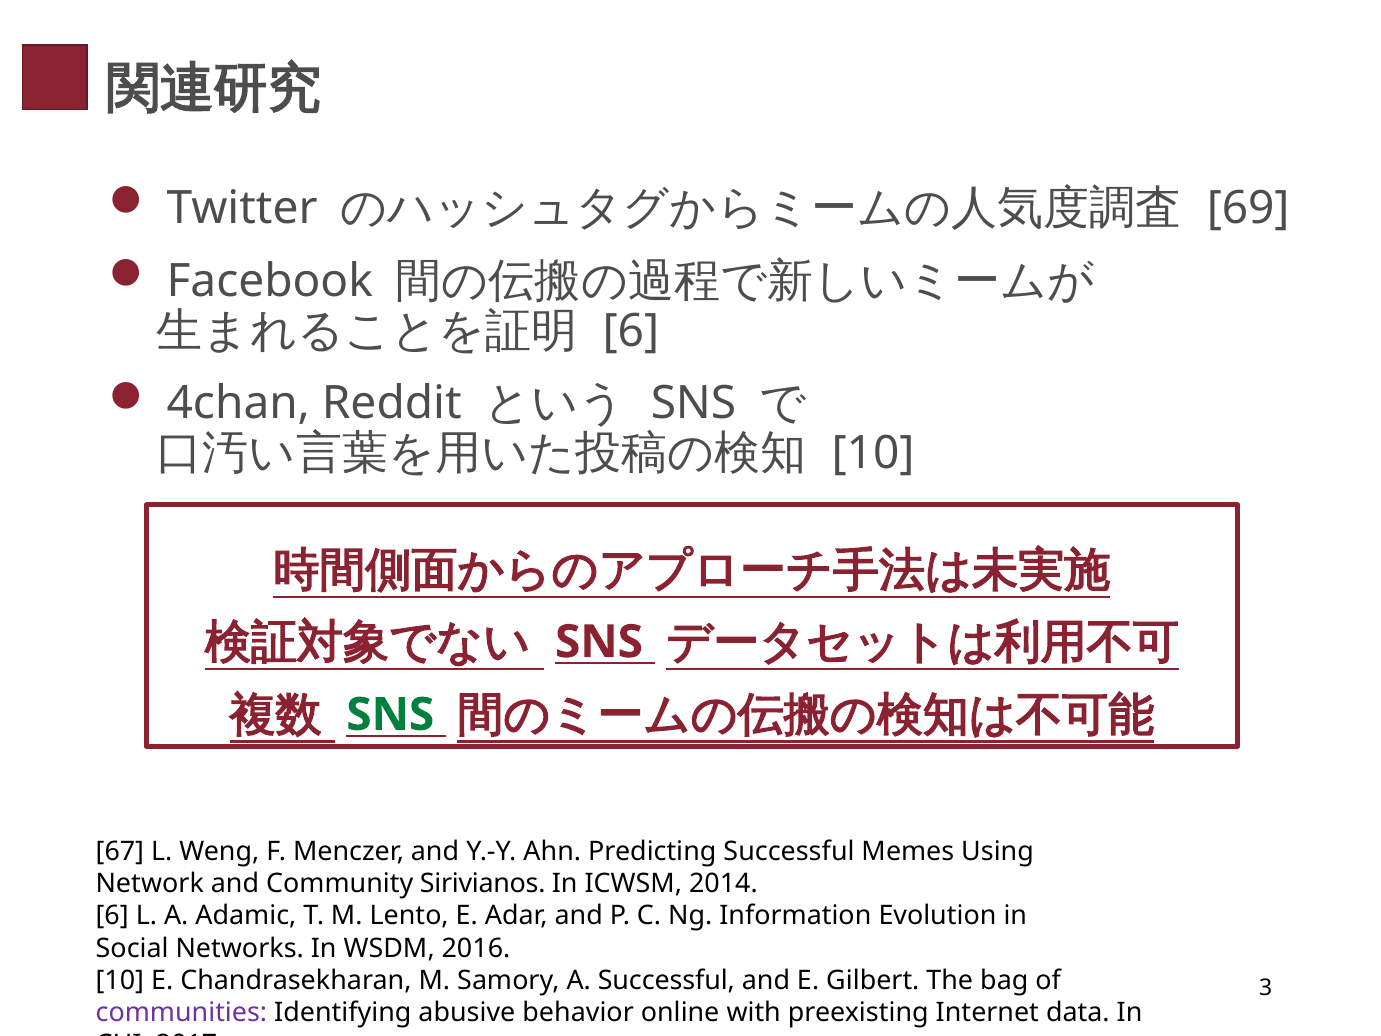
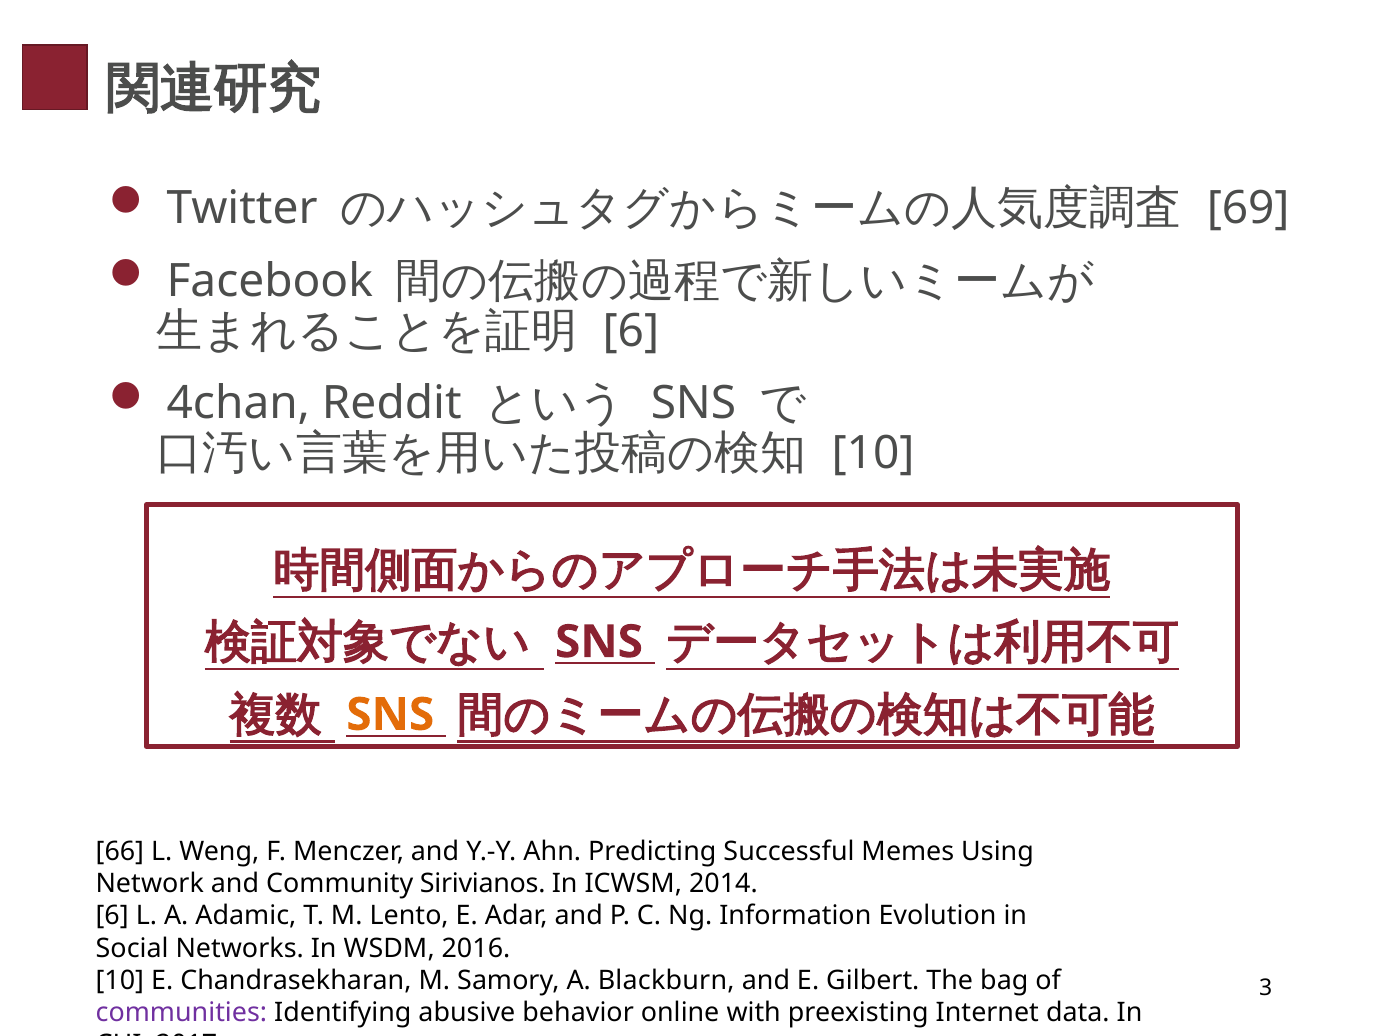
SNS colour: green -> orange (390, 715)
67: 67 -> 66 (120, 851)
A Successful: Successful -> Blackburn (666, 980)
